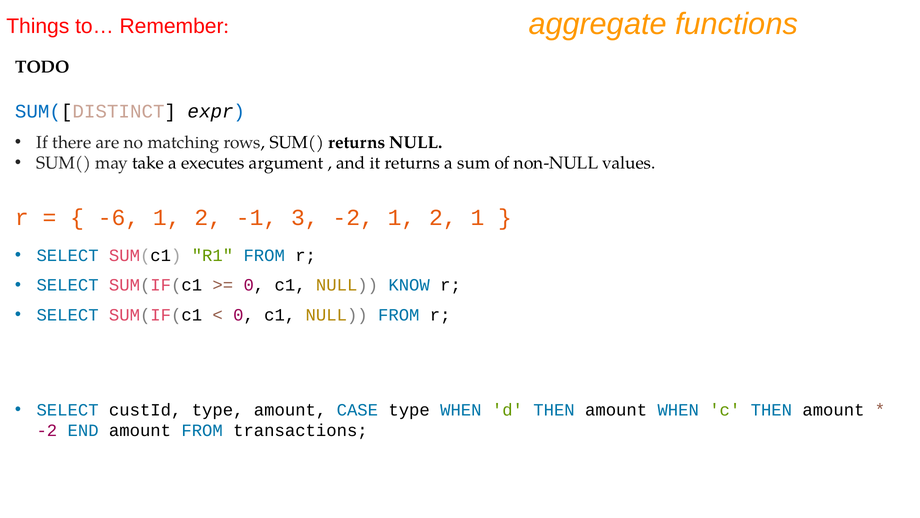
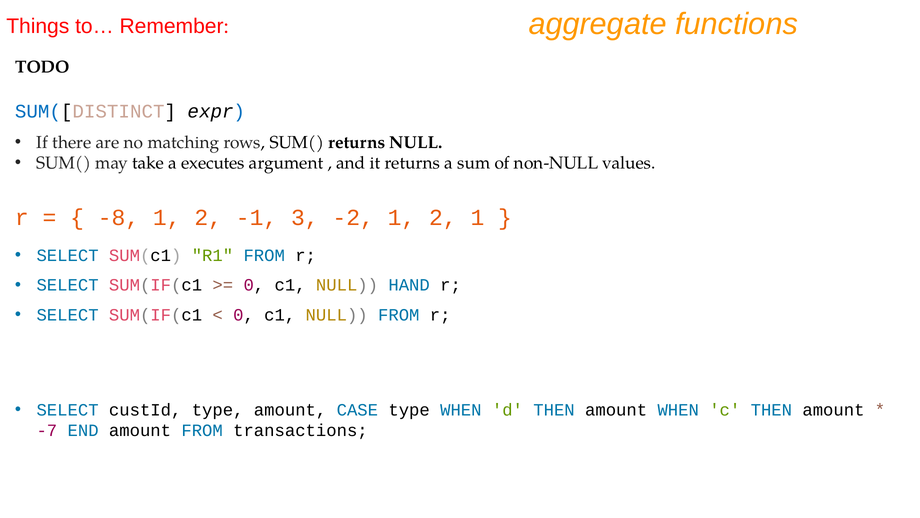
-6: -6 -> -8 (118, 218)
KNOW: KNOW -> HAND (409, 285)
-2: -2 -> -7 (47, 430)
